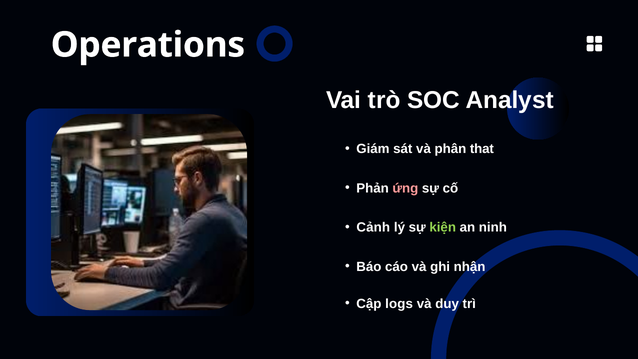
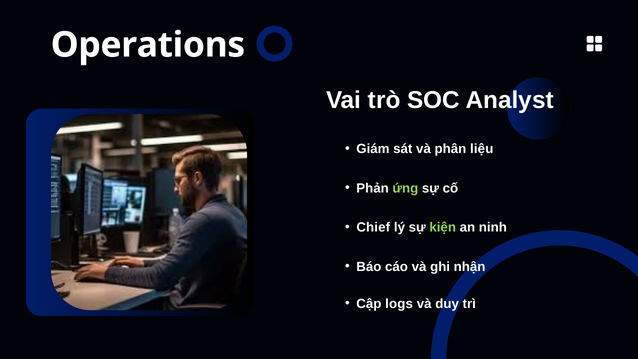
that: that -> liệu (482, 149)
ứng colour: pink -> light green (405, 188)
Cảnh: Cảnh -> Chief (373, 227)
